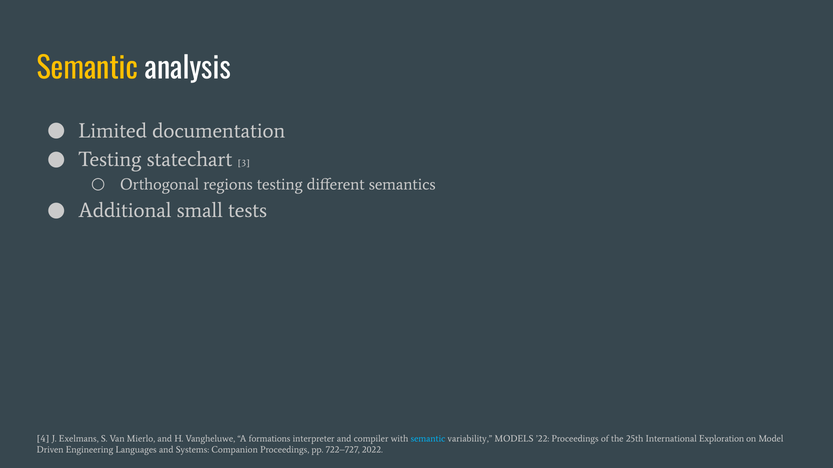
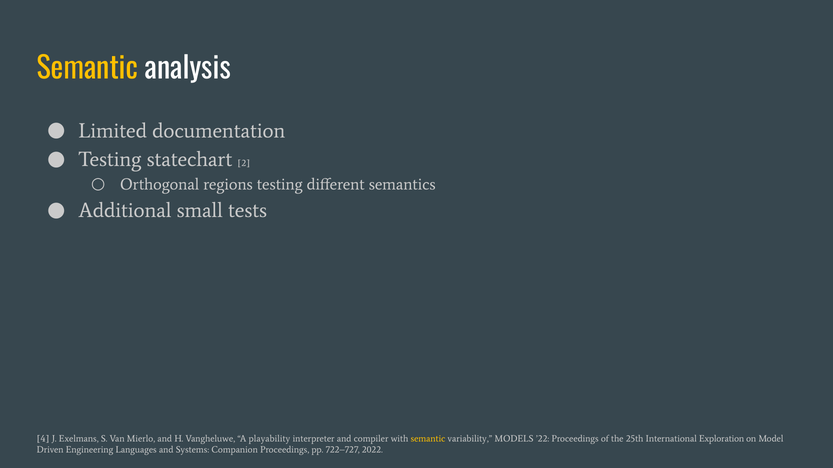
3: 3 -> 2 (244, 164)
formations: formations -> playability (269, 439)
semantic colour: light blue -> yellow (428, 439)
